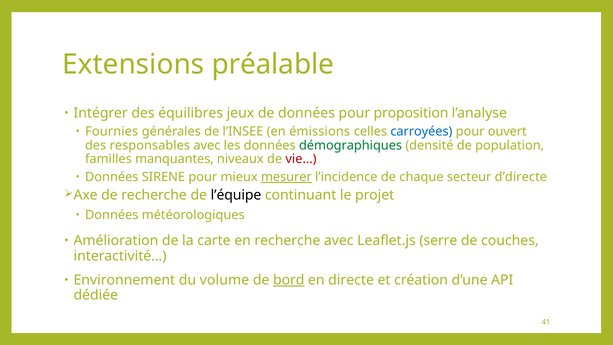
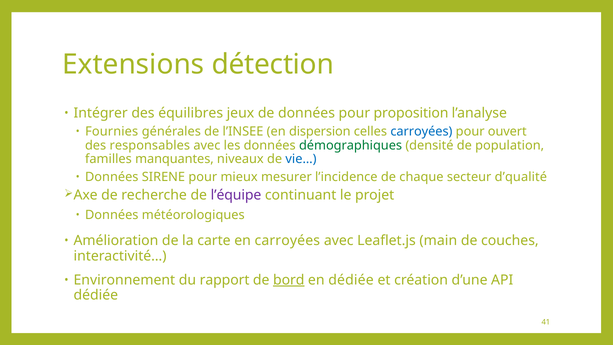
préalable: préalable -> détection (273, 65)
émissions: émissions -> dispersion (320, 132)
vie… colour: red -> blue (301, 159)
mesurer underline: present -> none (286, 177)
d’directe: d’directe -> d’qualité (521, 177)
l’équipe colour: black -> purple (236, 195)
en recherche: recherche -> carroyées (287, 241)
serre: serre -> main (438, 241)
volume: volume -> rapport (225, 280)
en directe: directe -> dédiée (351, 280)
